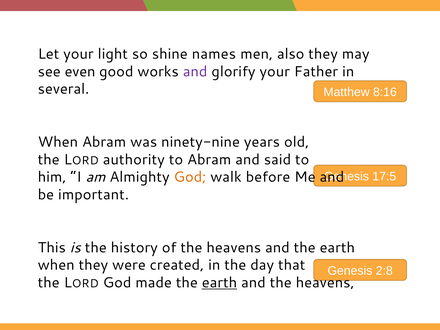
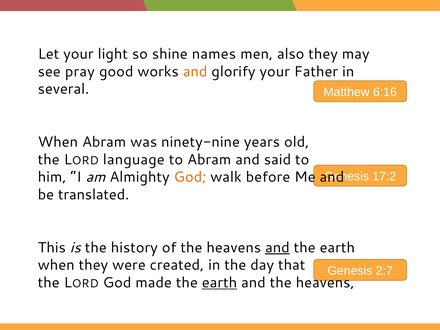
even: even -> pray (80, 72)
and colour: purple -> orange (195, 72)
8:16: 8:16 -> 6:16 (385, 92)
authority: authority -> language (134, 160)
17:5: 17:5 -> 17:2 (384, 176)
important: important -> translated (94, 195)
and underline: none -> present (277, 248)
2:8: 2:8 -> 2:7 (384, 271)
